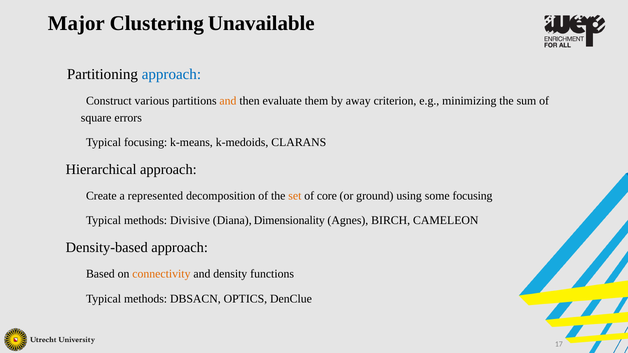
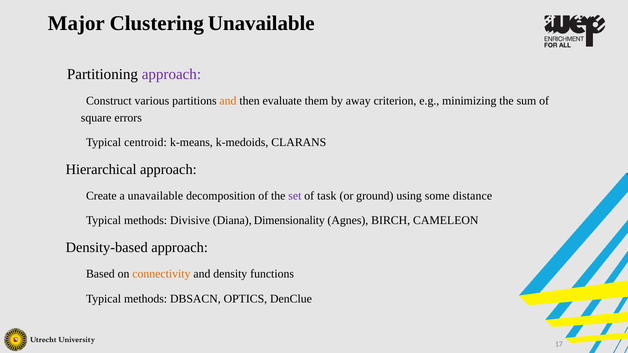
approach colour: blue -> purple (171, 74)
focusing: focusing -> centroid (146, 143)
a represented: represented -> unavailable (155, 196)
set colour: orange -> purple (295, 196)
core: core -> task (327, 196)
some focusing: focusing -> distance (472, 196)
